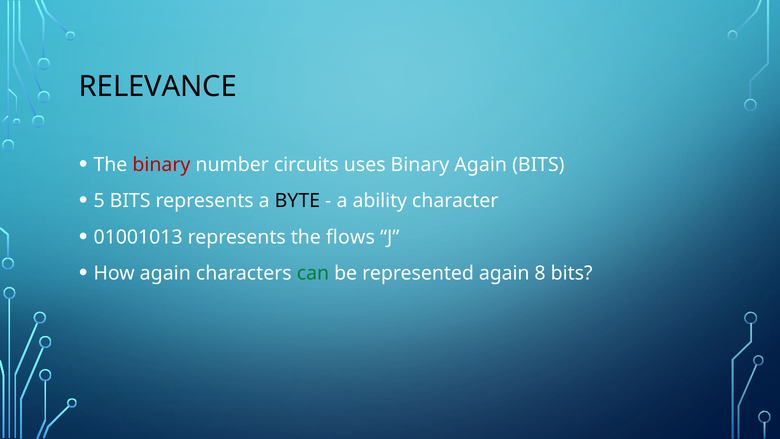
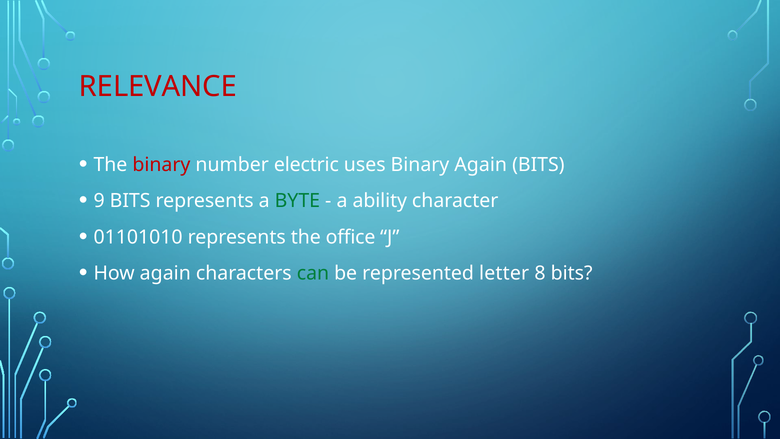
RELEVANCE colour: black -> red (158, 87)
circuits: circuits -> electric (306, 165)
5: 5 -> 9 (99, 201)
BYTE colour: black -> green (297, 201)
01001013: 01001013 -> 01101010 (138, 237)
flows: flows -> office (351, 237)
represented again: again -> letter (504, 273)
